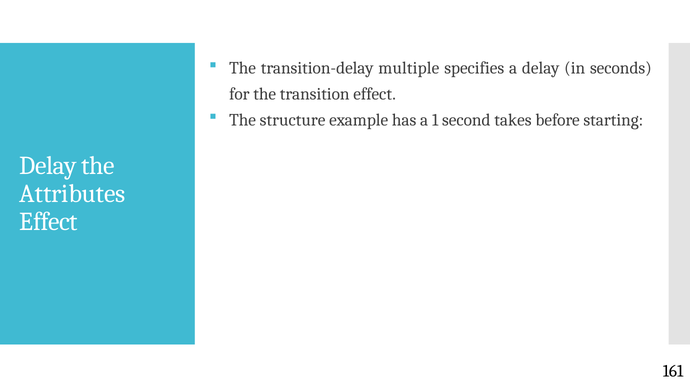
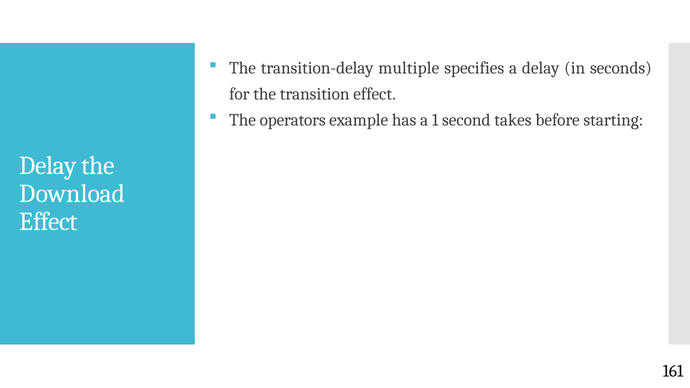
structure: structure -> operators (293, 120)
Attributes: Attributes -> Download (72, 194)
